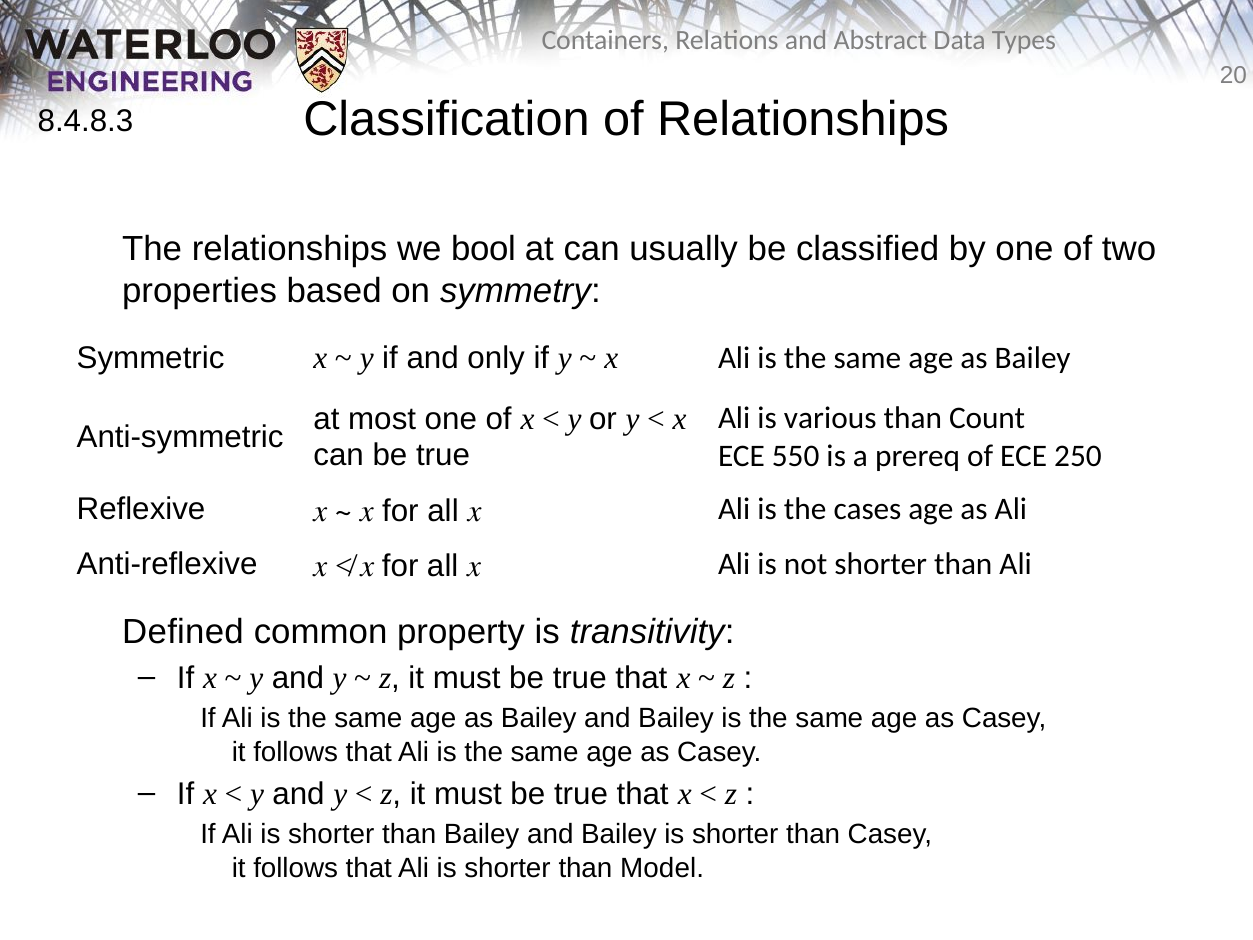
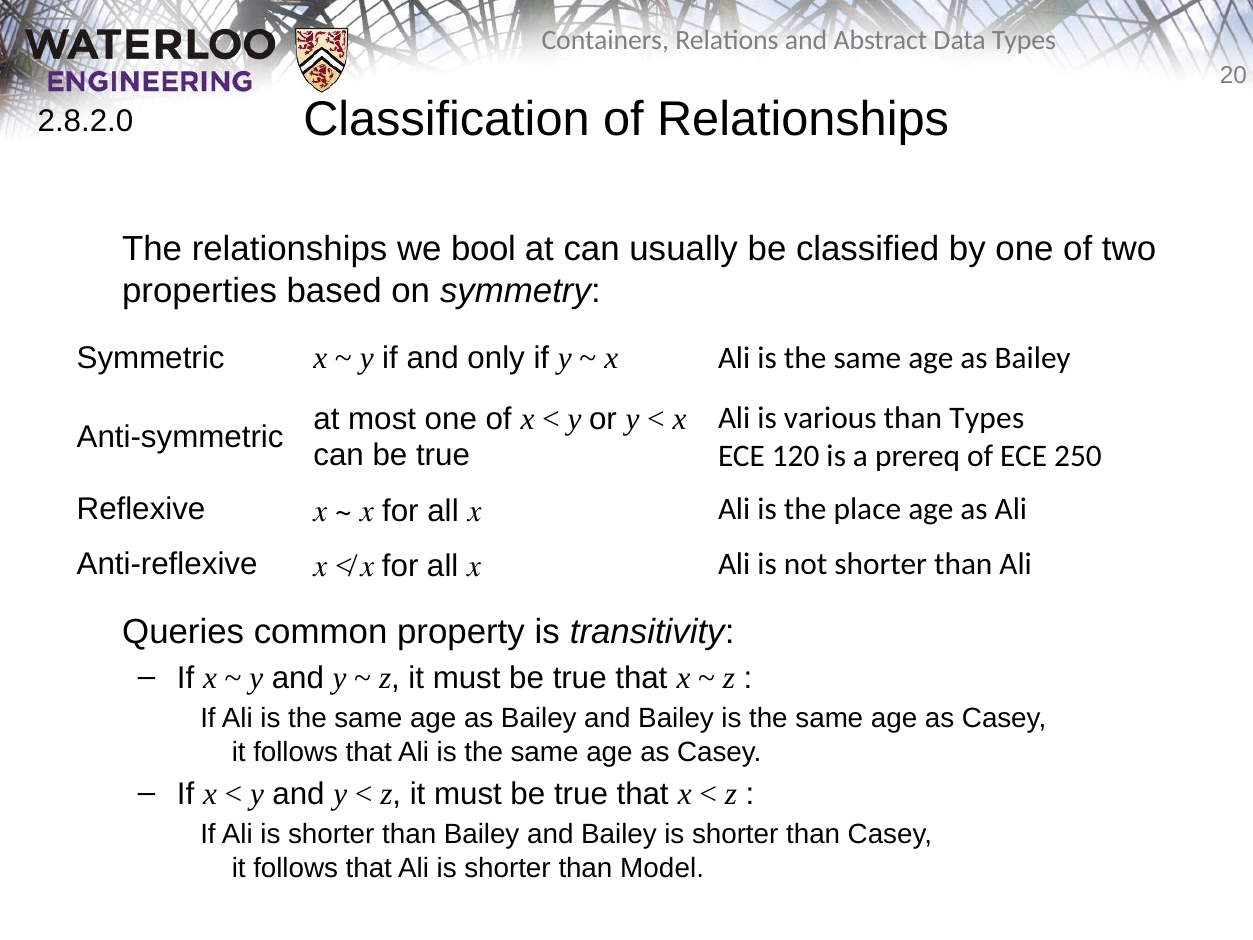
8.4.8.3: 8.4.8.3 -> 2.8.2.0 (85, 121)
than Count: Count -> Types (987, 418)
550: 550 -> 120 (796, 456)
cases: cases -> place (867, 509)
Defined: Defined -> Queries (183, 632)
